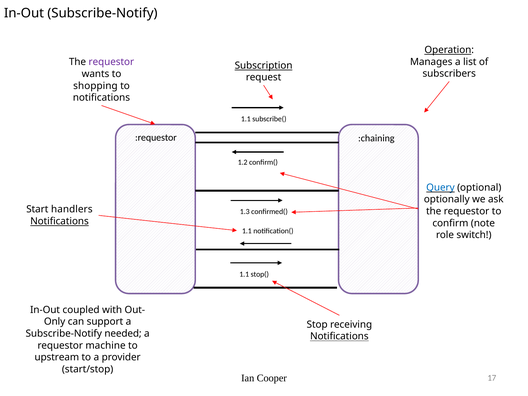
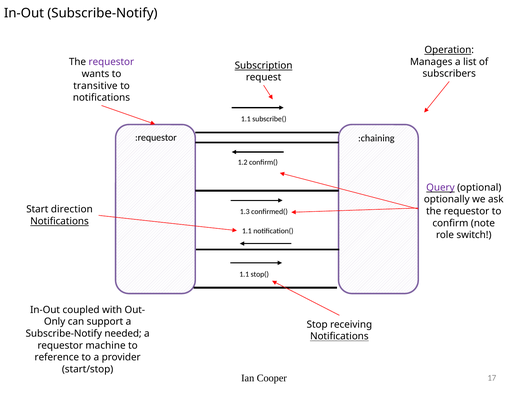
shopping: shopping -> transitive (95, 86)
Query colour: blue -> purple (440, 188)
handlers: handlers -> direction (72, 209)
upstream: upstream -> reference (57, 357)
